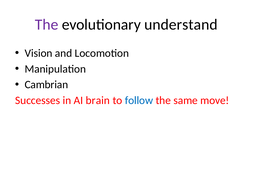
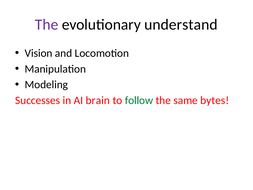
Cambrian: Cambrian -> Modeling (46, 85)
follow colour: blue -> green (139, 100)
move: move -> bytes (215, 100)
